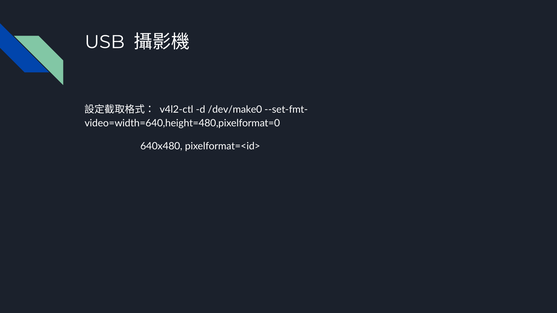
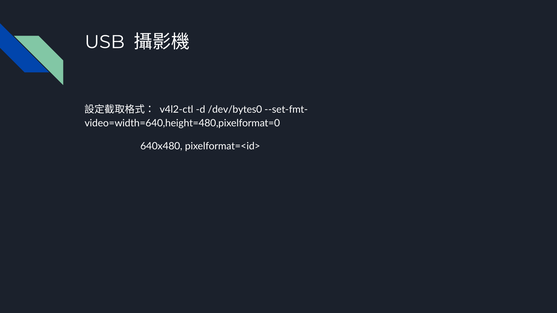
/dev/make0: /dev/make0 -> /dev/bytes0 (235, 110)
